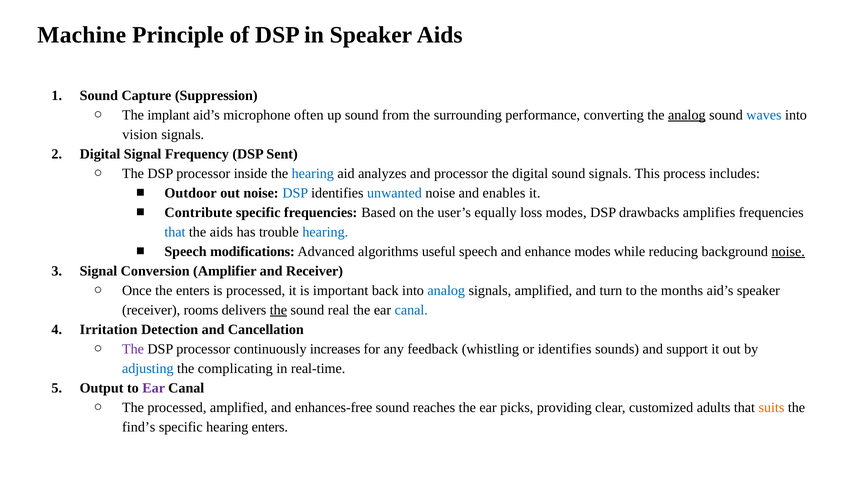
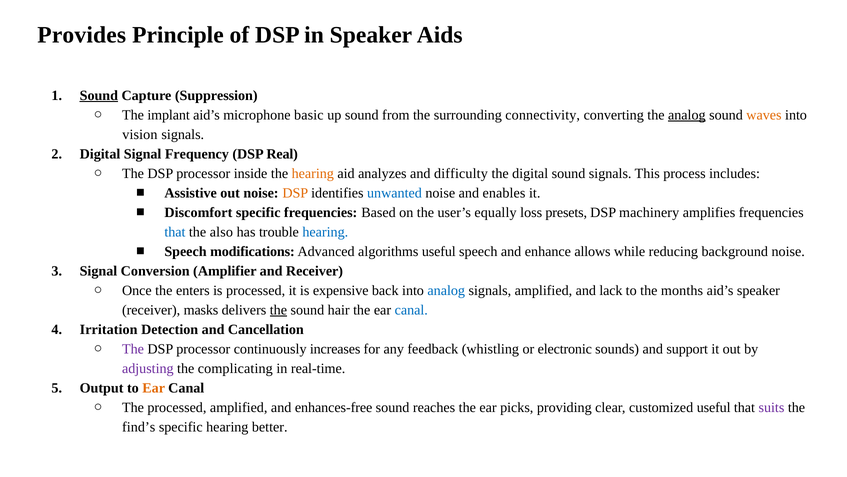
Machine: Machine -> Provides (82, 35)
Sound underline: none -> present (99, 95)
often: often -> basic (309, 115)
performance: performance -> connectivity (543, 115)
waves colour: blue -> orange (764, 115)
Sent: Sent -> Real (282, 154)
hearing colour: blue -> orange (313, 173)
and processor: processor -> difficulty (461, 173)
Outdoor: Outdoor -> Assistive (191, 193)
DSP colour: blue -> orange (295, 193)
Contribute: Contribute -> Discomfort (198, 212)
loss modes: modes -> presets (566, 212)
drawbacks: drawbacks -> machinery (649, 212)
the aids: aids -> also (221, 232)
enhance modes: modes -> allows (593, 251)
noise underline: present -> none (788, 251)
important: important -> expensive (341, 290)
turn: turn -> lack (611, 290)
rooms: rooms -> masks (201, 310)
real: real -> hair (339, 310)
or identifies: identifies -> electronic (565, 349)
adjusting colour: blue -> purple (148, 368)
Ear colour: purple -> orange (154, 388)
customized adults: adults -> useful (714, 407)
suits colour: orange -> purple (771, 407)
hearing enters: enters -> better (270, 427)
